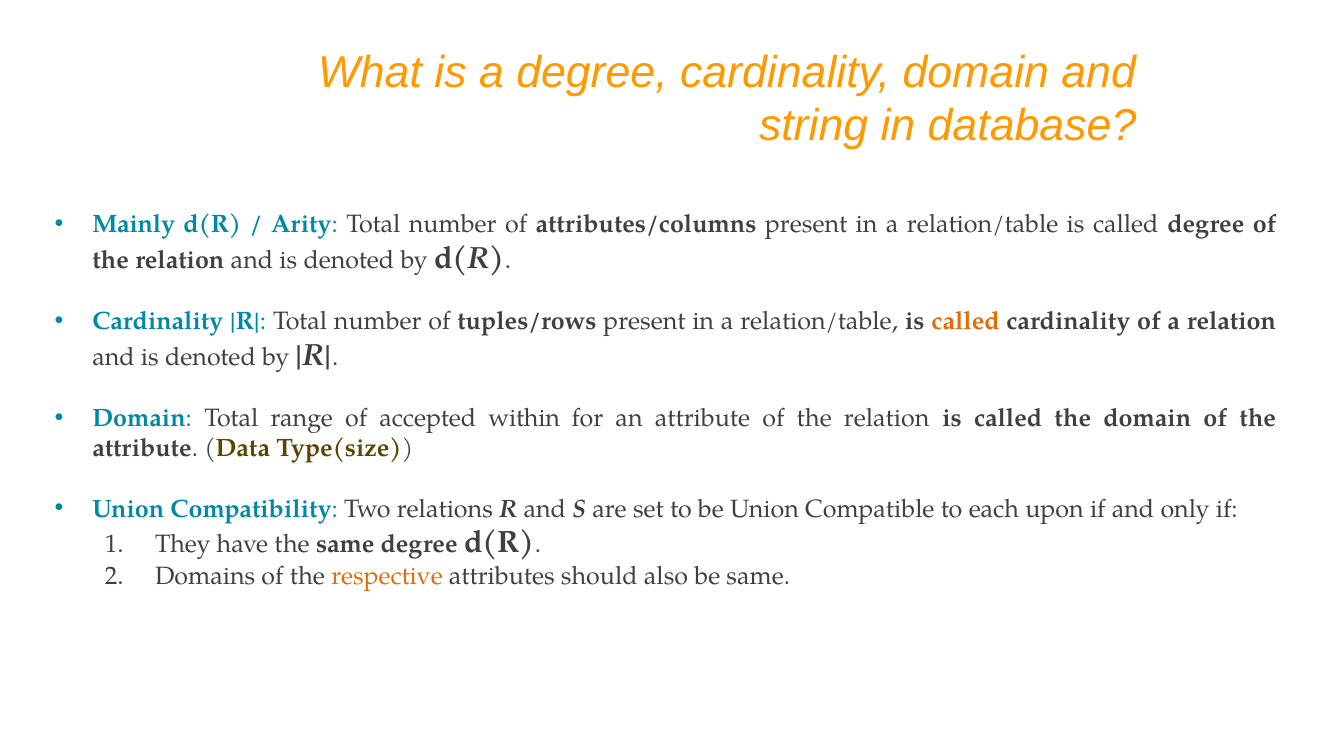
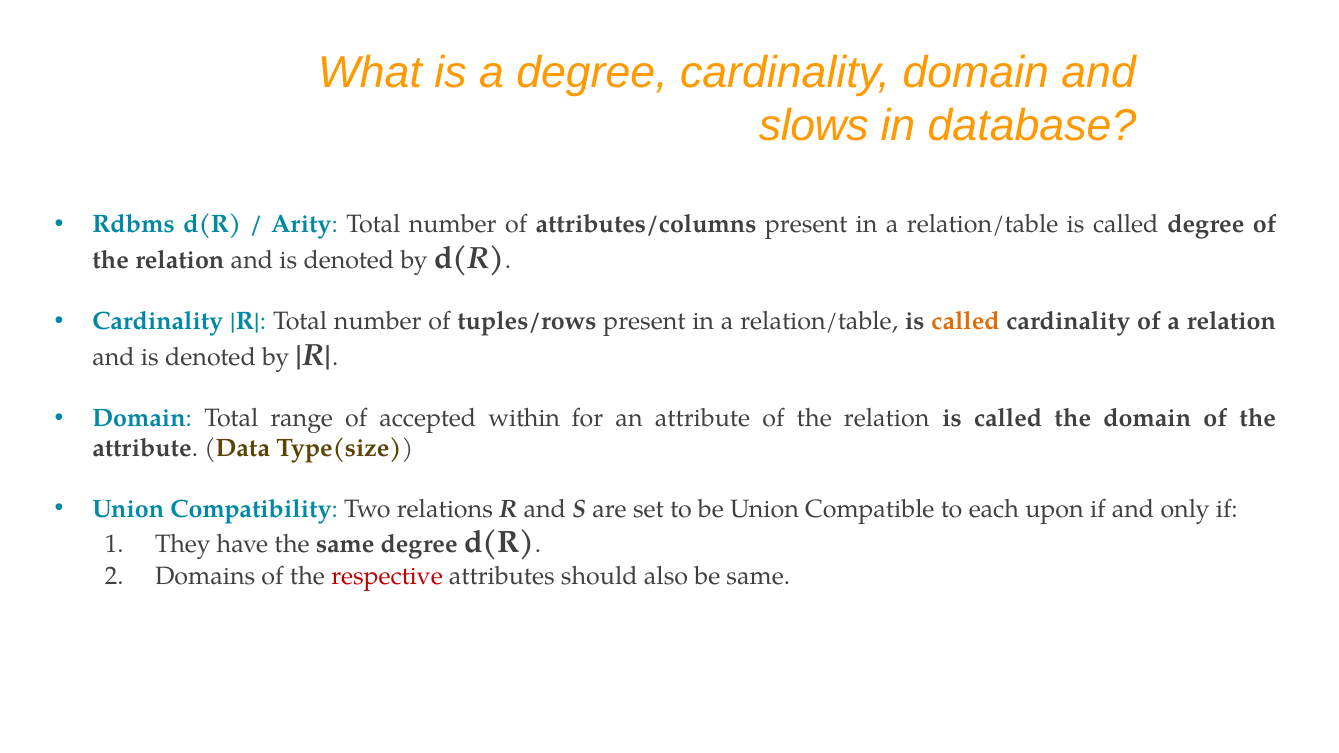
string: string -> slows (814, 126)
Mainly: Mainly -> Rdbms (134, 224)
respective colour: orange -> red (387, 576)
